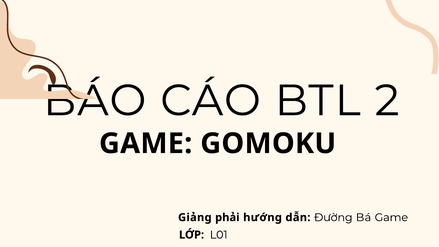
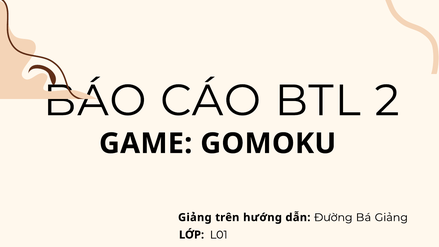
phải: phải -> trên (227, 217)
Bá Game: Game -> Giảng (391, 217)
